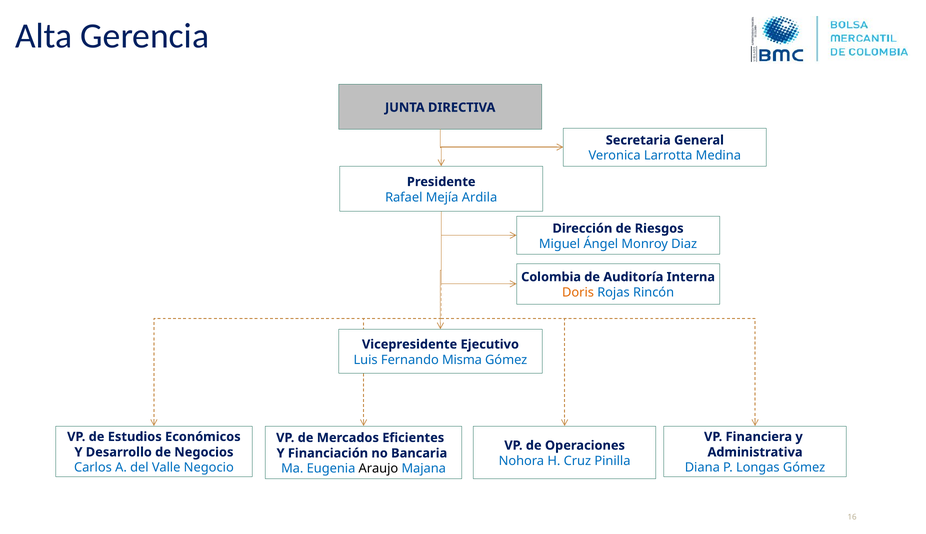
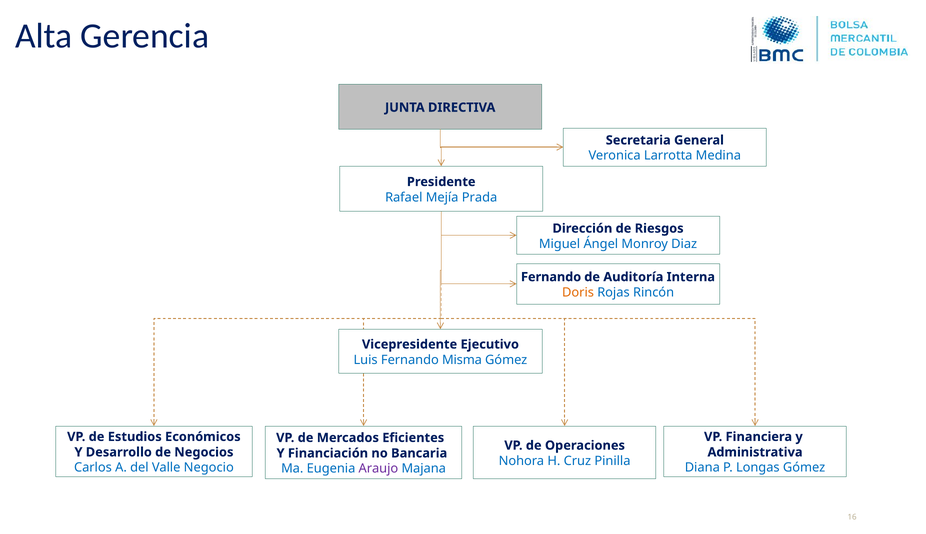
Ardila: Ardila -> Prada (480, 197)
Colombia: Colombia -> Fernando (551, 277)
Araujo colour: black -> purple (378, 469)
